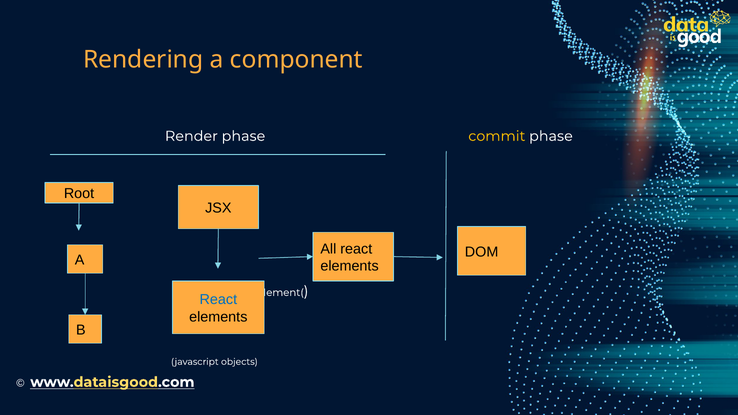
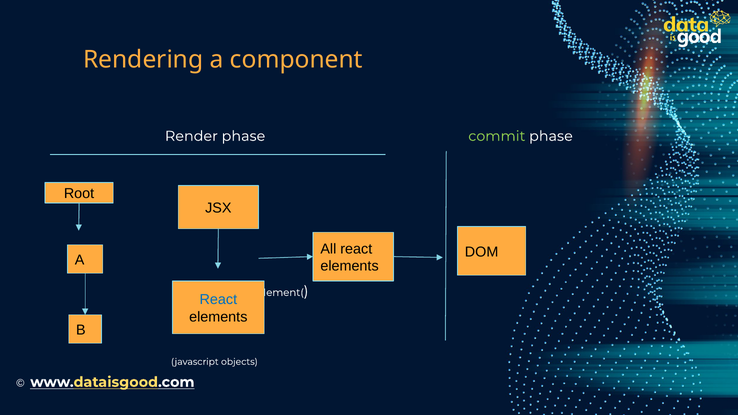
commit colour: yellow -> light green (497, 136)
